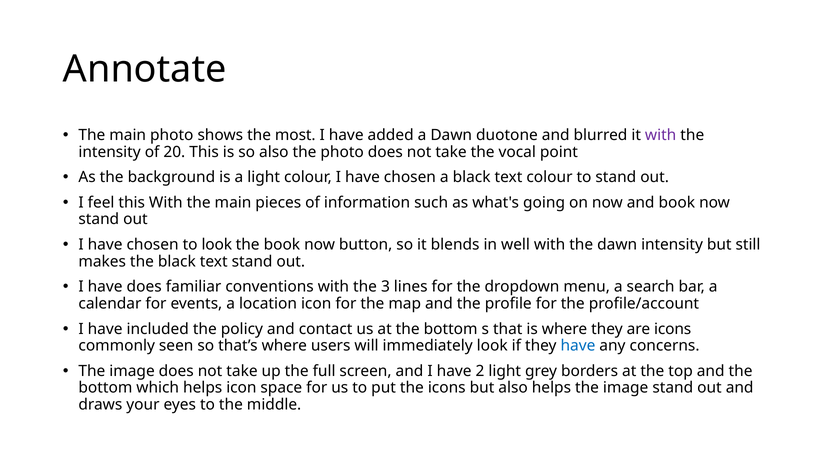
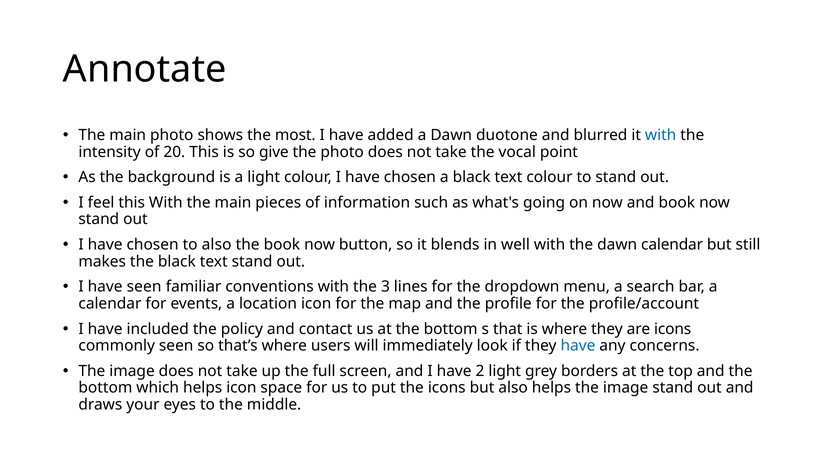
with colour: purple -> blue (661, 135)
so also: also -> give (274, 152)
to look: look -> also (217, 245)
dawn intensity: intensity -> calendar (672, 245)
have does: does -> seen (144, 287)
